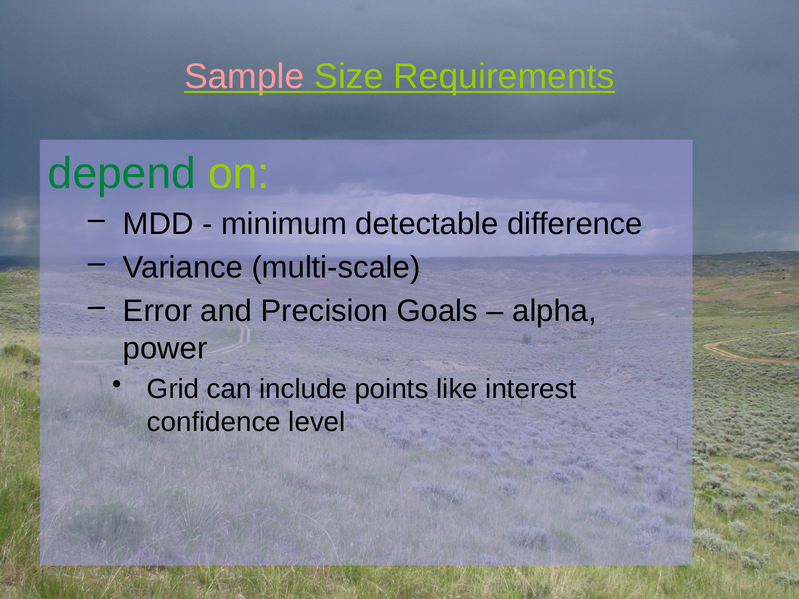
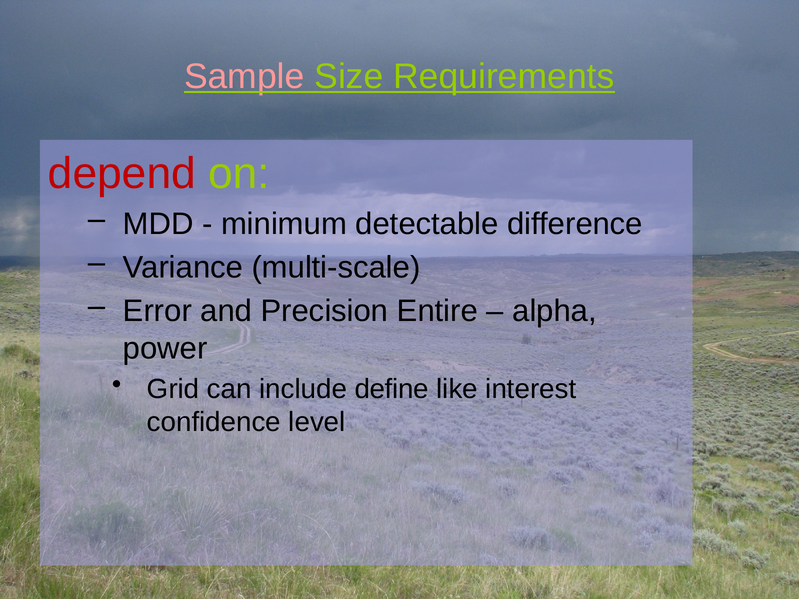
depend colour: green -> red (122, 174)
Goals: Goals -> Entire (437, 311)
points: points -> define (392, 389)
